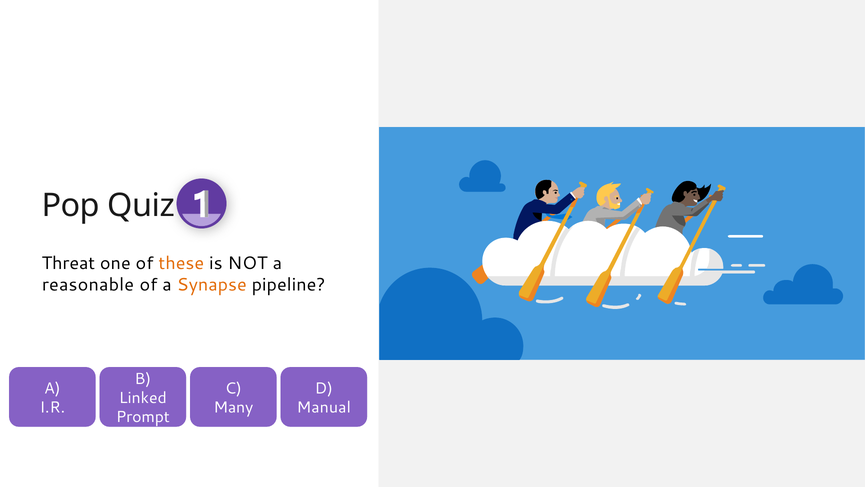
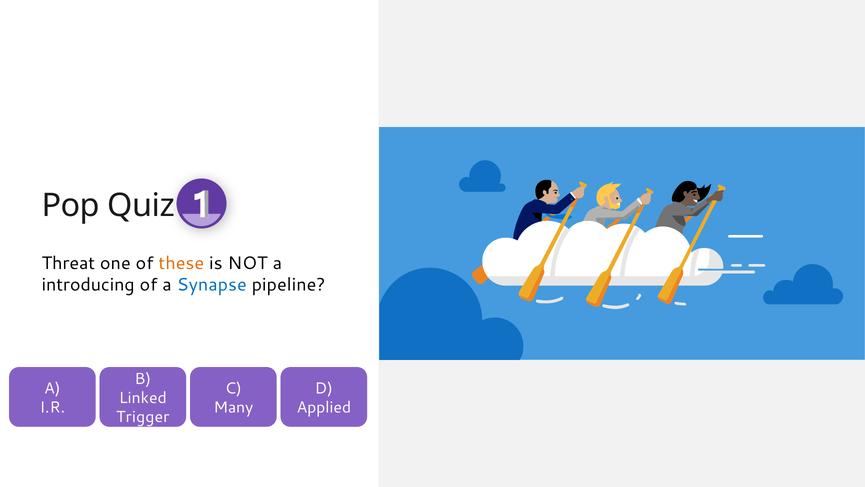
reasonable: reasonable -> introducing (88, 285)
Synapse colour: orange -> blue (212, 285)
Manual: Manual -> Applied (324, 407)
Prompt: Prompt -> Trigger (143, 417)
